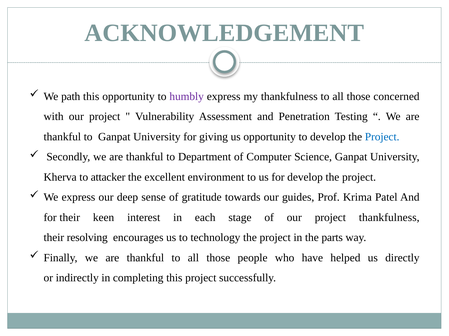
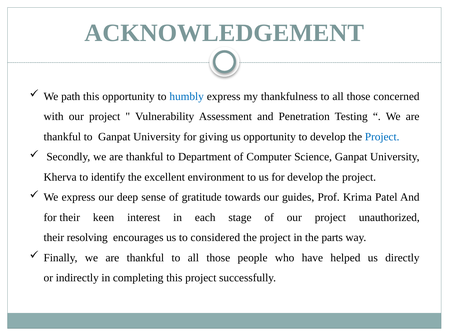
humbly colour: purple -> blue (187, 97)
attacker: attacker -> identify (108, 178)
project thankfulness: thankfulness -> unauthorized (389, 218)
technology: technology -> considered (215, 238)
